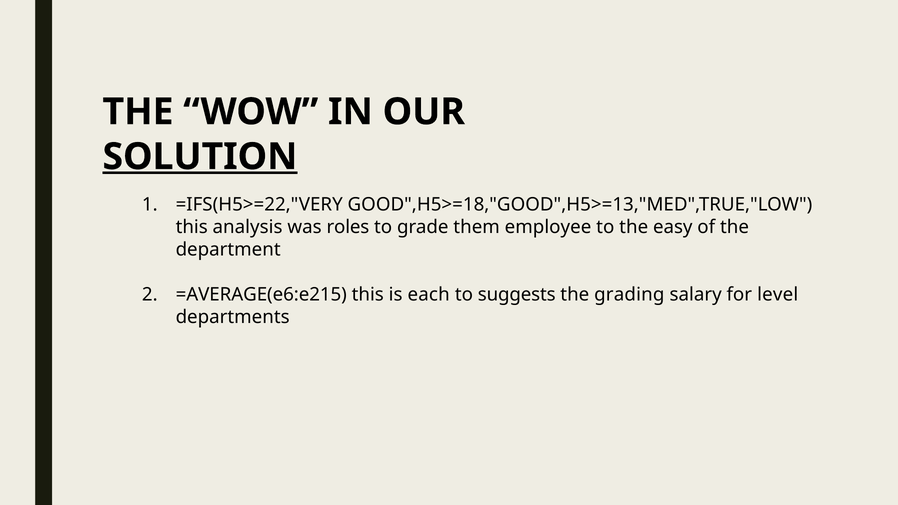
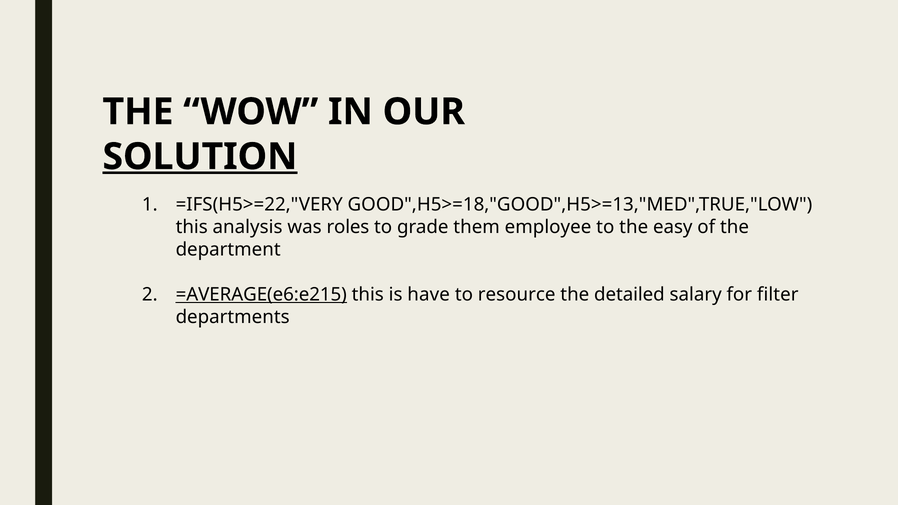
=AVERAGE(e6:e215 underline: none -> present (261, 295)
each: each -> have (429, 295)
suggests: suggests -> resource (517, 295)
grading: grading -> detailed (629, 295)
level: level -> filter (778, 295)
